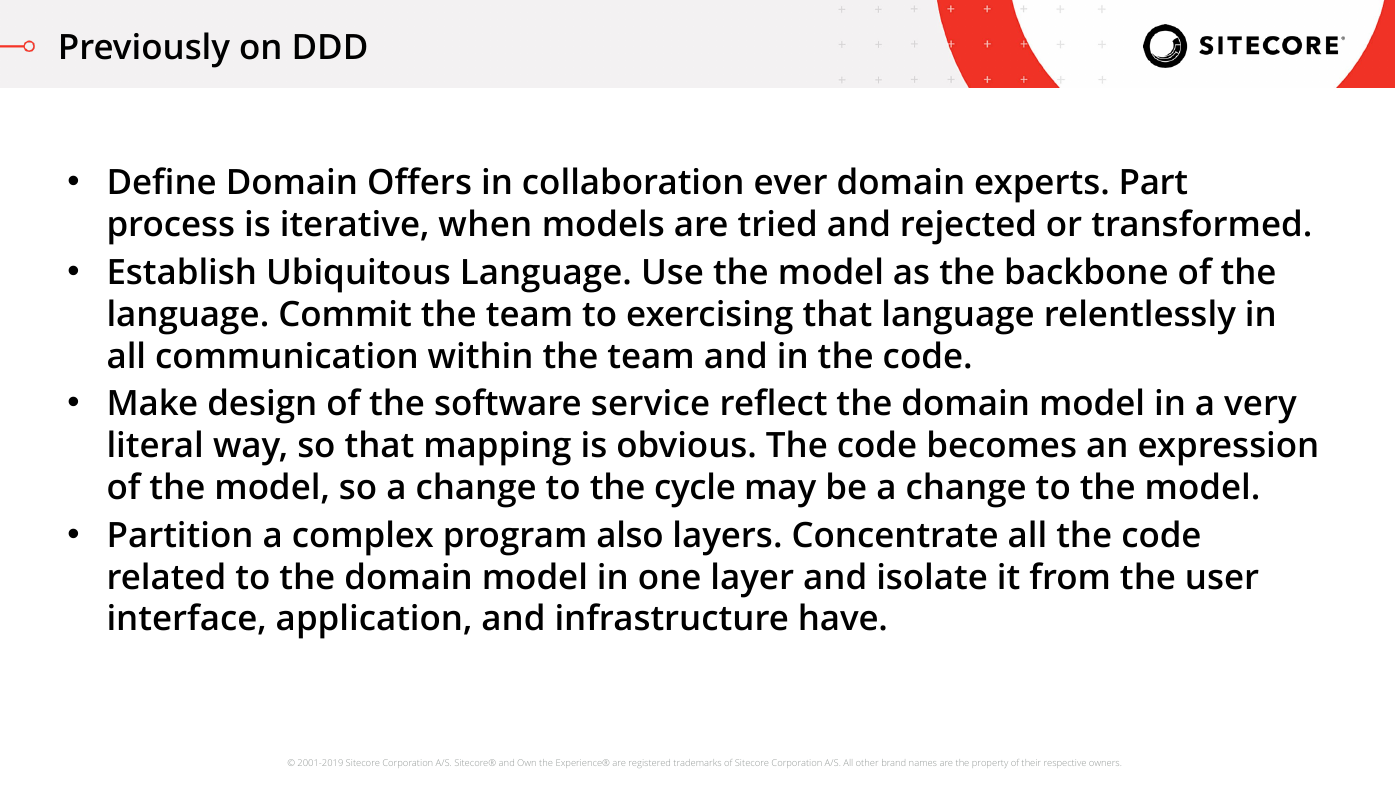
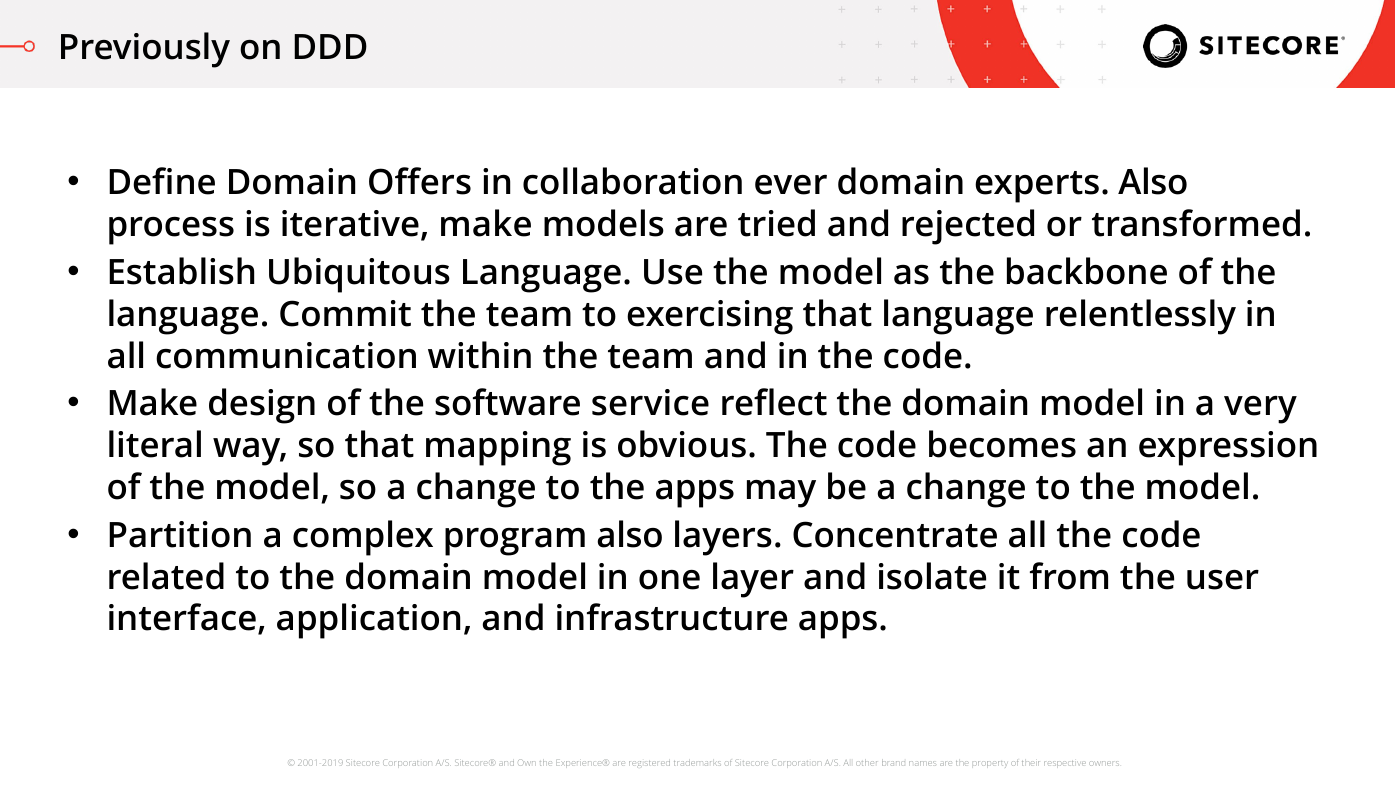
experts Part: Part -> Also (1153, 183)
iterative when: when -> make (485, 225)
the cycle: cycle -> apps (695, 488)
infrastructure have: have -> apps (843, 619)
